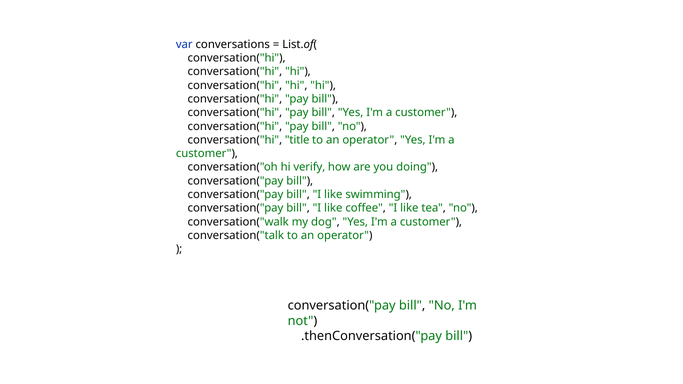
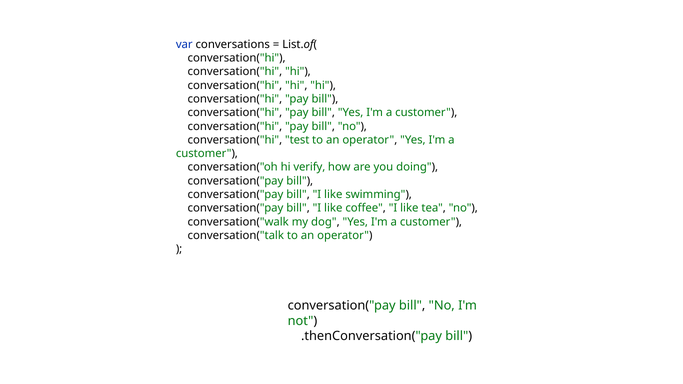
title: title -> test (297, 140)
